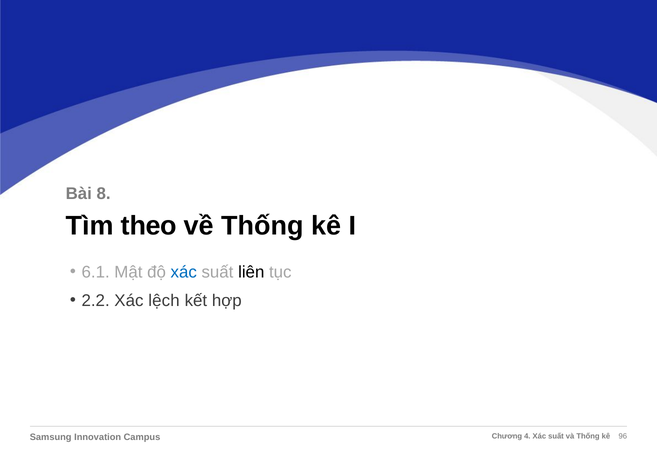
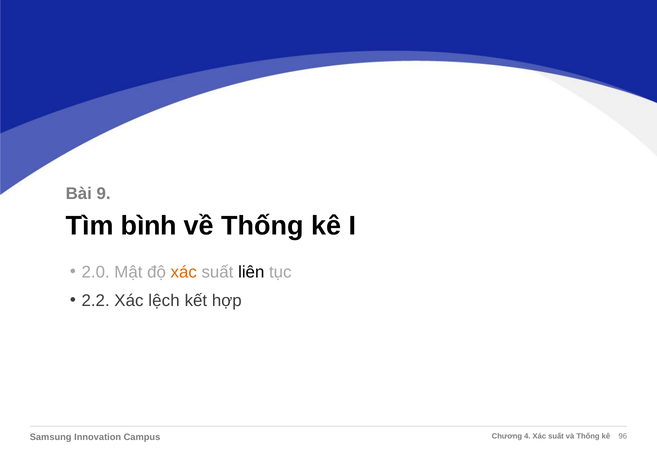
8: 8 -> 9 (104, 194)
theo: theo -> bình (149, 226)
6.1: 6.1 -> 2.0 (96, 272)
xác colour: blue -> orange (184, 272)
